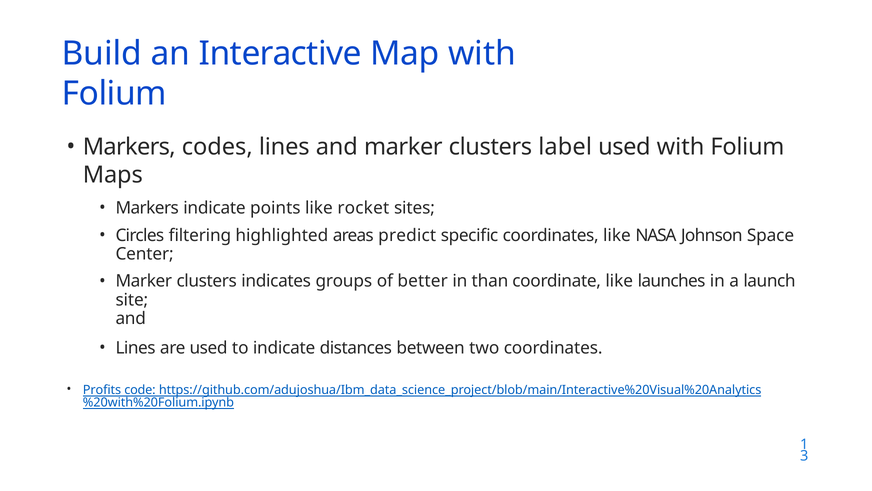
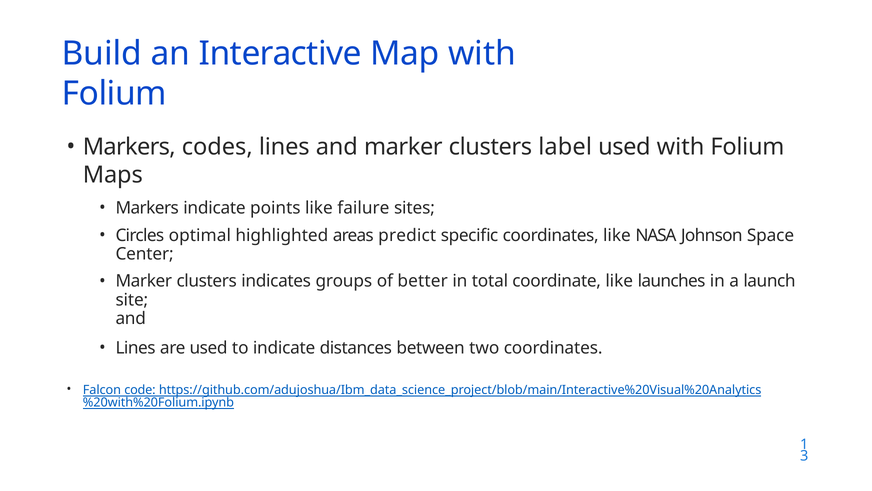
rocket: rocket -> failure (363, 208)
filtering: filtering -> optimal (200, 235)
than: than -> total (490, 281)
Profits: Profits -> Falcon (102, 390)
